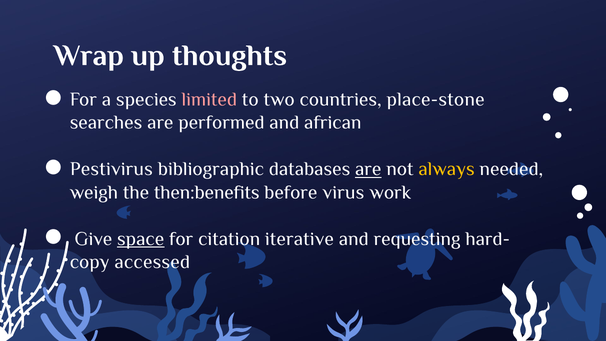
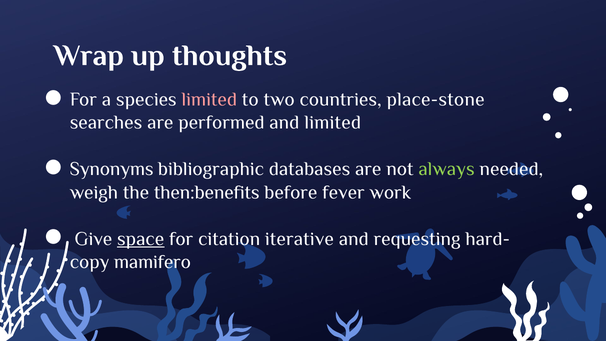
and african: african -> limited (333, 123)
Pestivirus: Pestivirus -> Synonyms (112, 169)
are underline: present -> none (368, 169)
always colour: yellow -> light green (447, 169)
virus: virus -> fever (343, 192)
accessed: accessed -> mamifero (152, 262)
